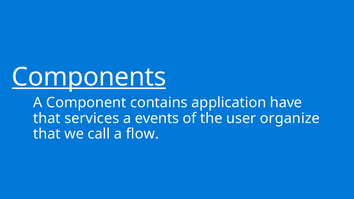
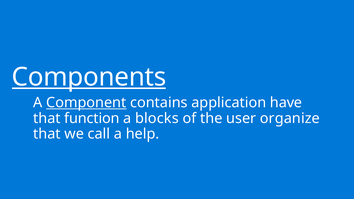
Component underline: none -> present (86, 103)
services: services -> function (92, 118)
events: events -> blocks (157, 118)
flow: flow -> help (143, 134)
